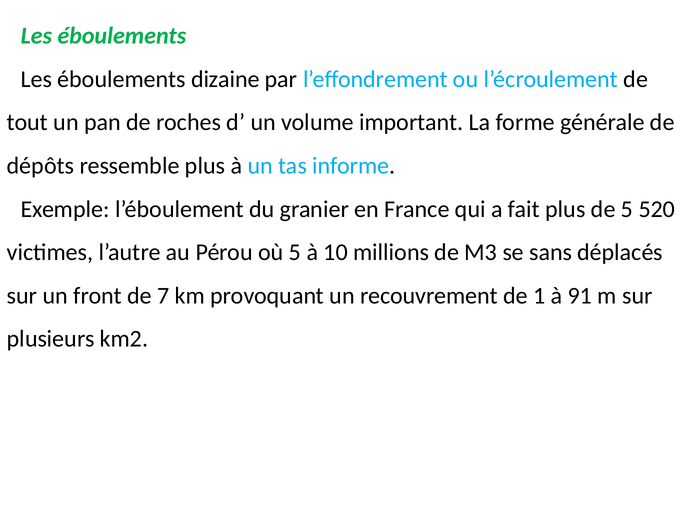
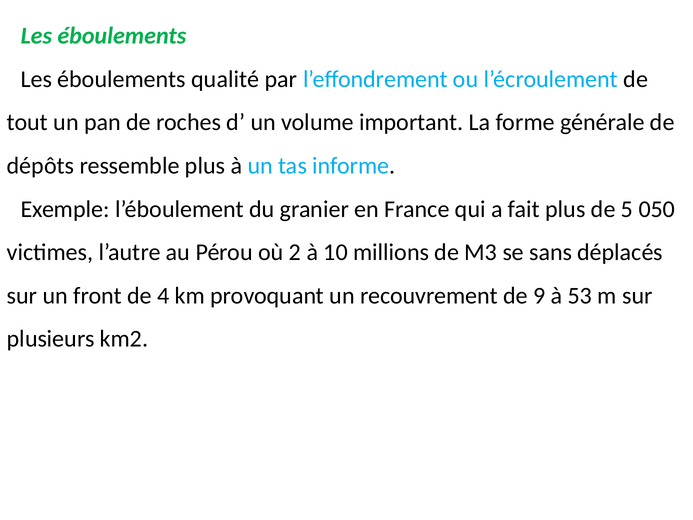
dizaine: dizaine -> qualité (225, 79)
520: 520 -> 050 (657, 209)
où 5: 5 -> 2 (295, 252)
7: 7 -> 4 (163, 296)
1: 1 -> 9 (539, 296)
91: 91 -> 53 (580, 296)
